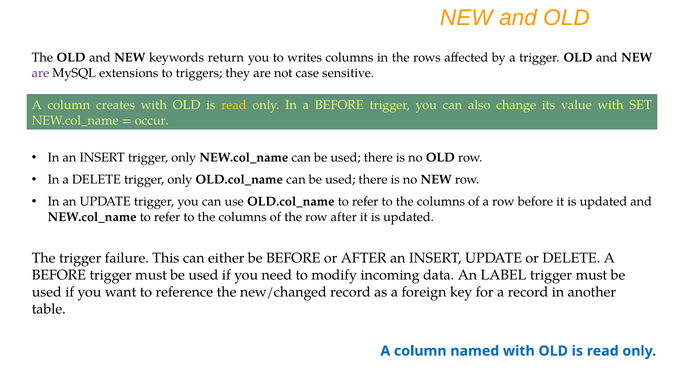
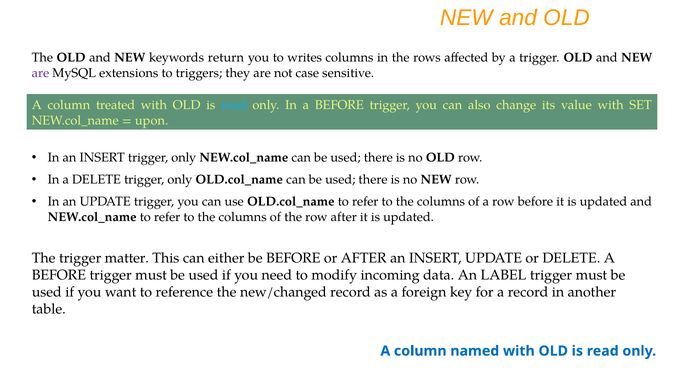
creates: creates -> treated (116, 105)
read colour: yellow -> light blue (234, 105)
occur: occur -> upon (152, 120)
failure: failure -> matter (127, 258)
